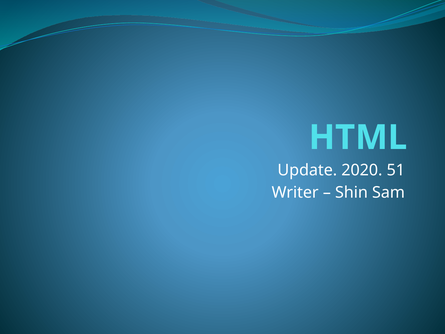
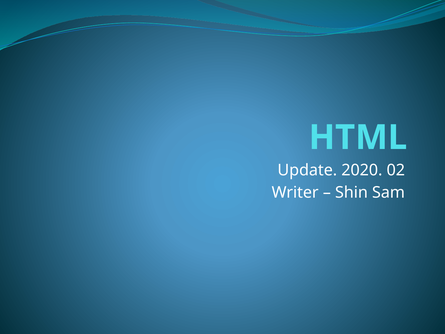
51: 51 -> 02 (396, 170)
